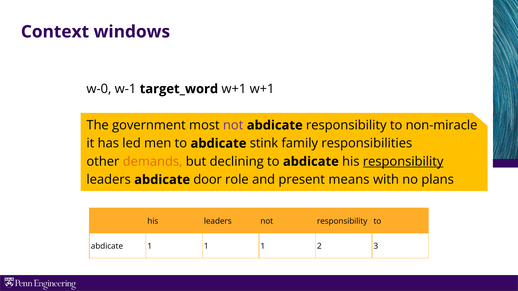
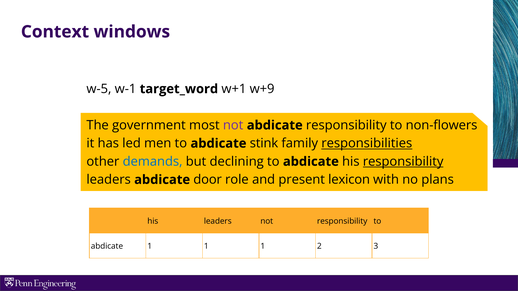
w-0: w-0 -> w-5 (99, 89)
w+1 w+1: w+1 -> w+9 (262, 89)
non-miracle: non-miracle -> non-flowers (442, 125)
responsibilities underline: none -> present (367, 144)
demands colour: orange -> blue (153, 162)
means: means -> lexicon (349, 180)
